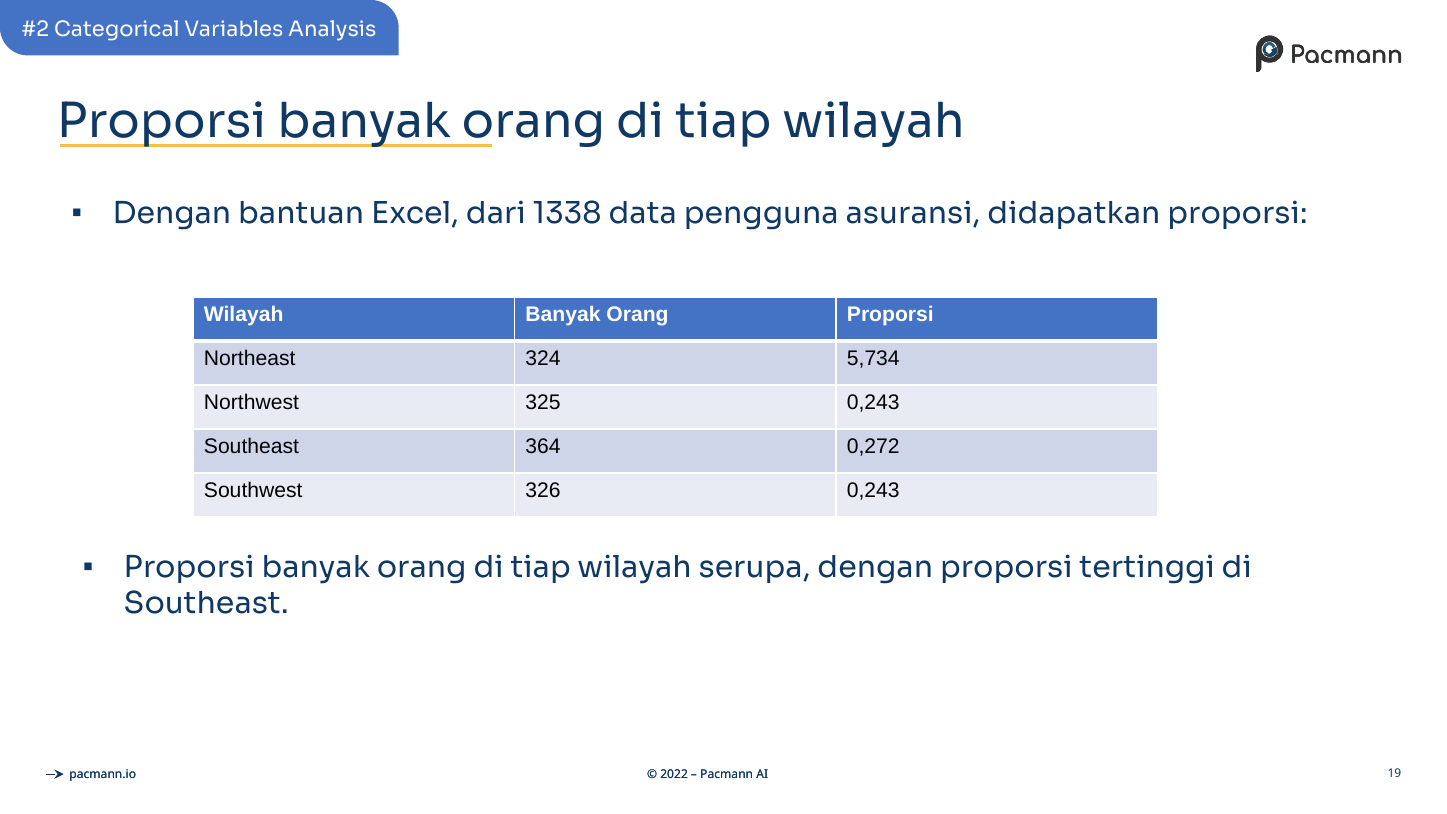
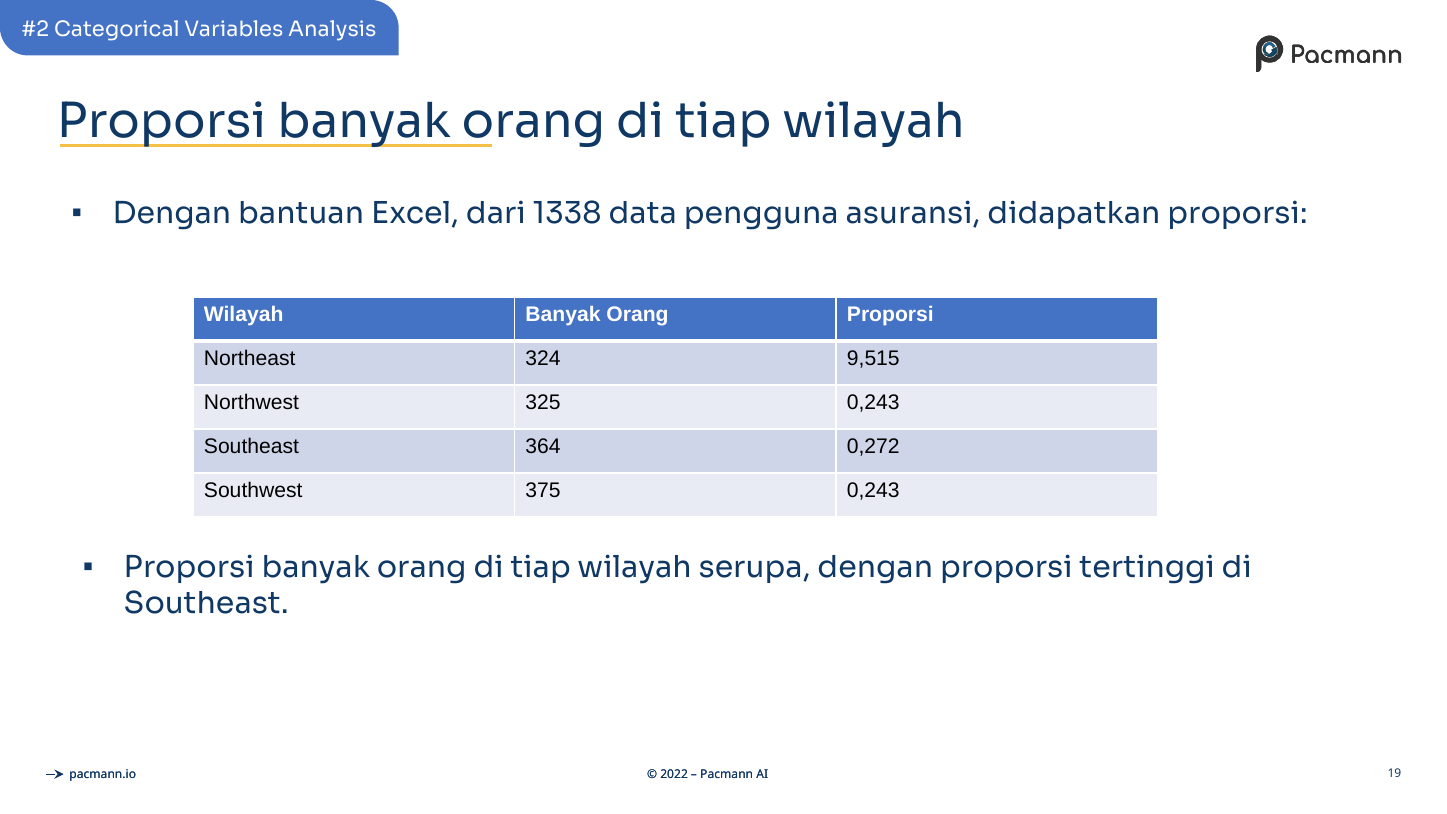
5,734: 5,734 -> 9,515 (873, 359)
326: 326 -> 375 (543, 491)
